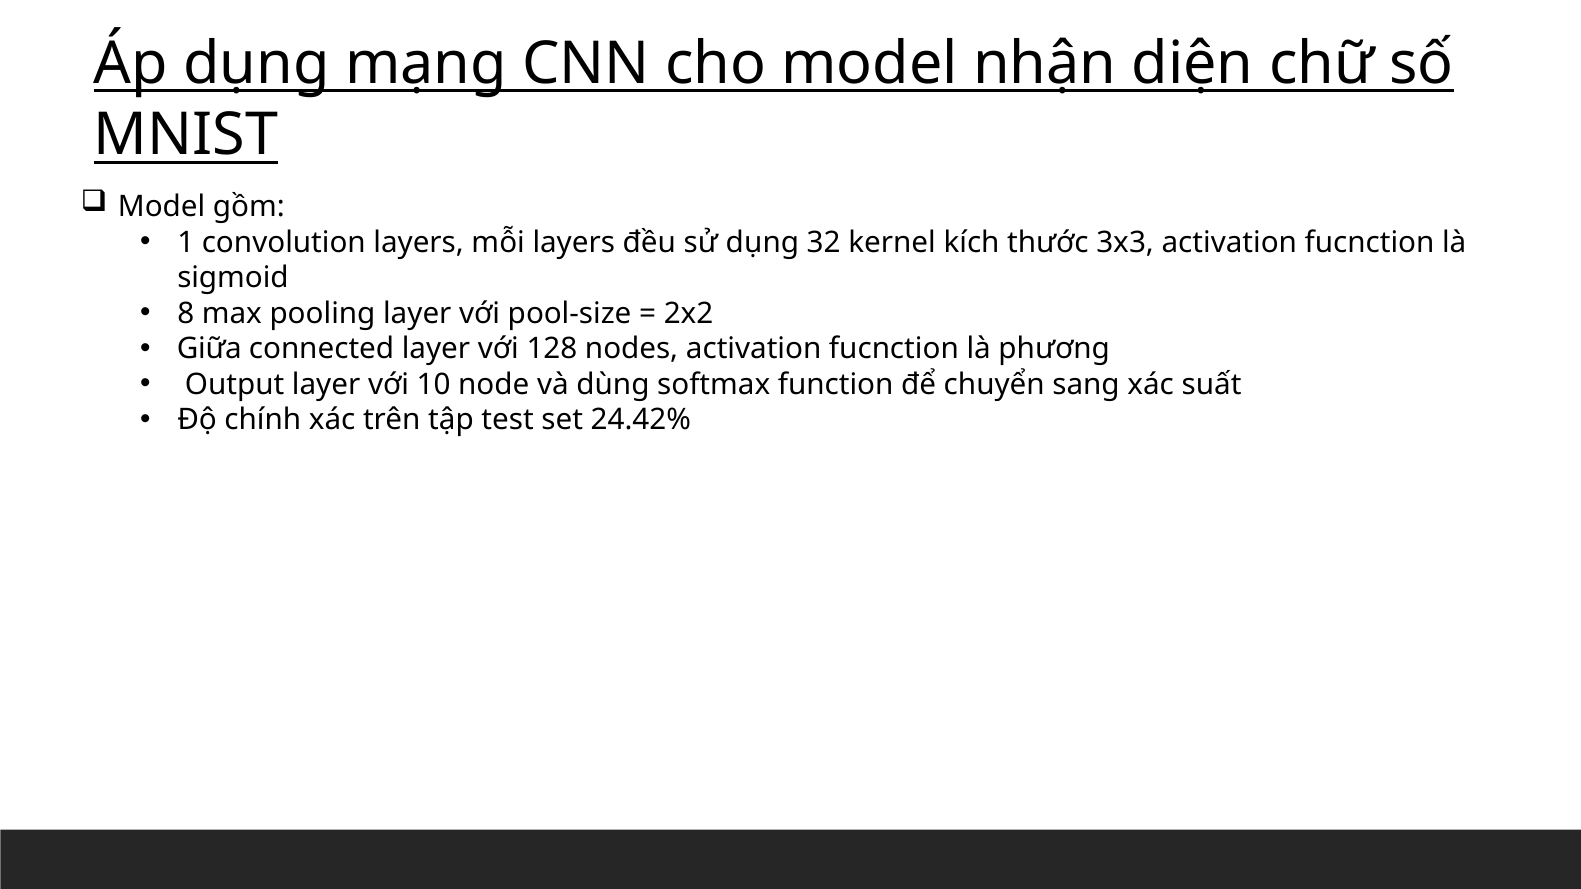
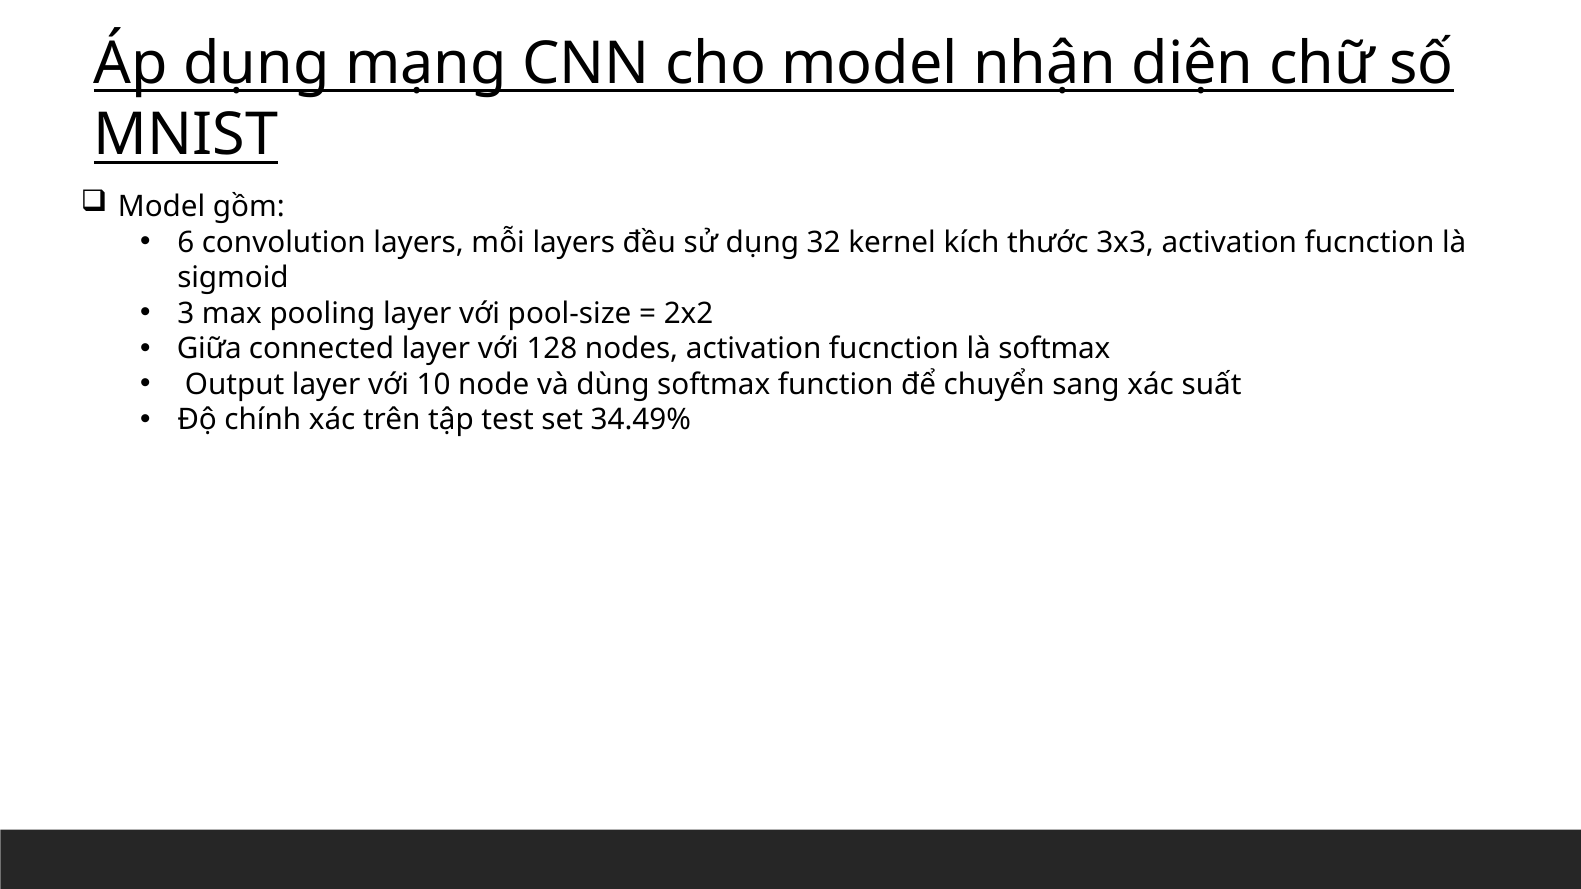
1: 1 -> 6 (186, 242)
8: 8 -> 3 (186, 314)
là phương: phương -> softmax (1054, 349)
24.42%: 24.42% -> 34.49% (641, 420)
